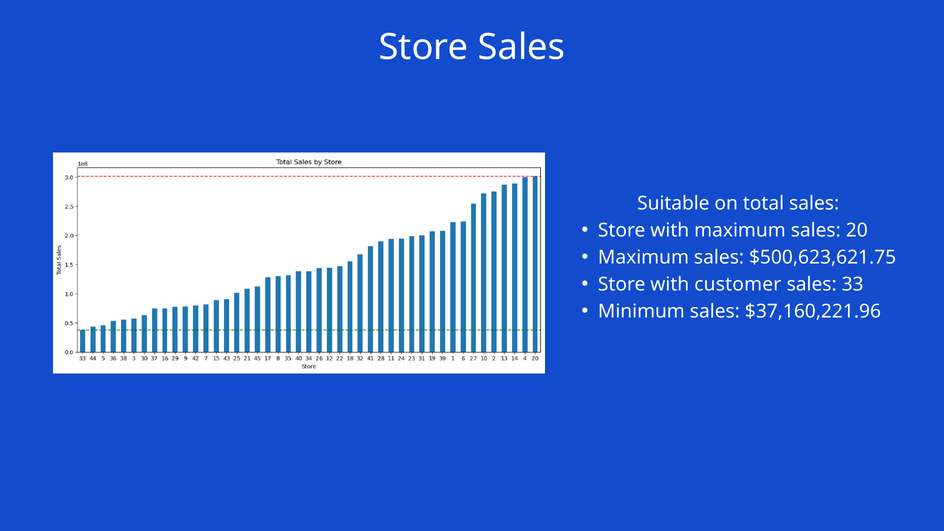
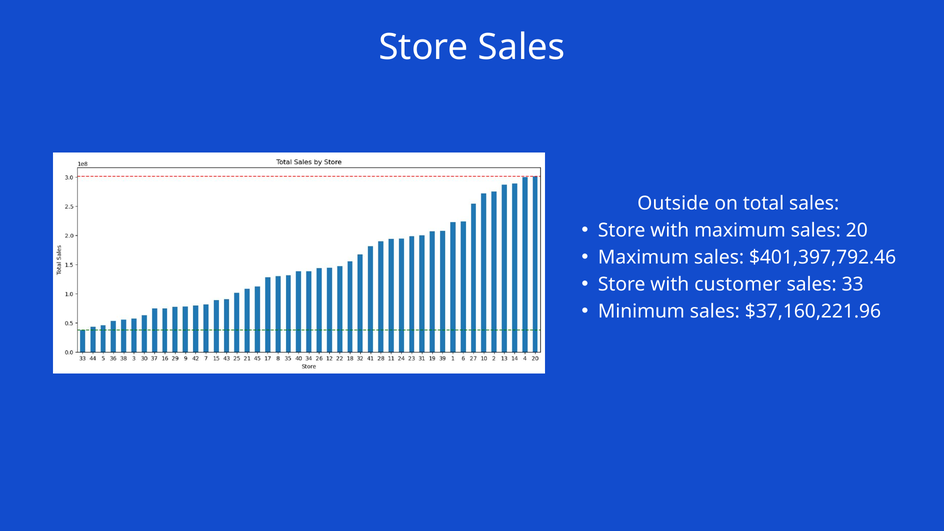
Suitable: Suitable -> Outside (673, 203)
$500,623,621.75: $500,623,621.75 -> $401,397,792.46 (823, 257)
